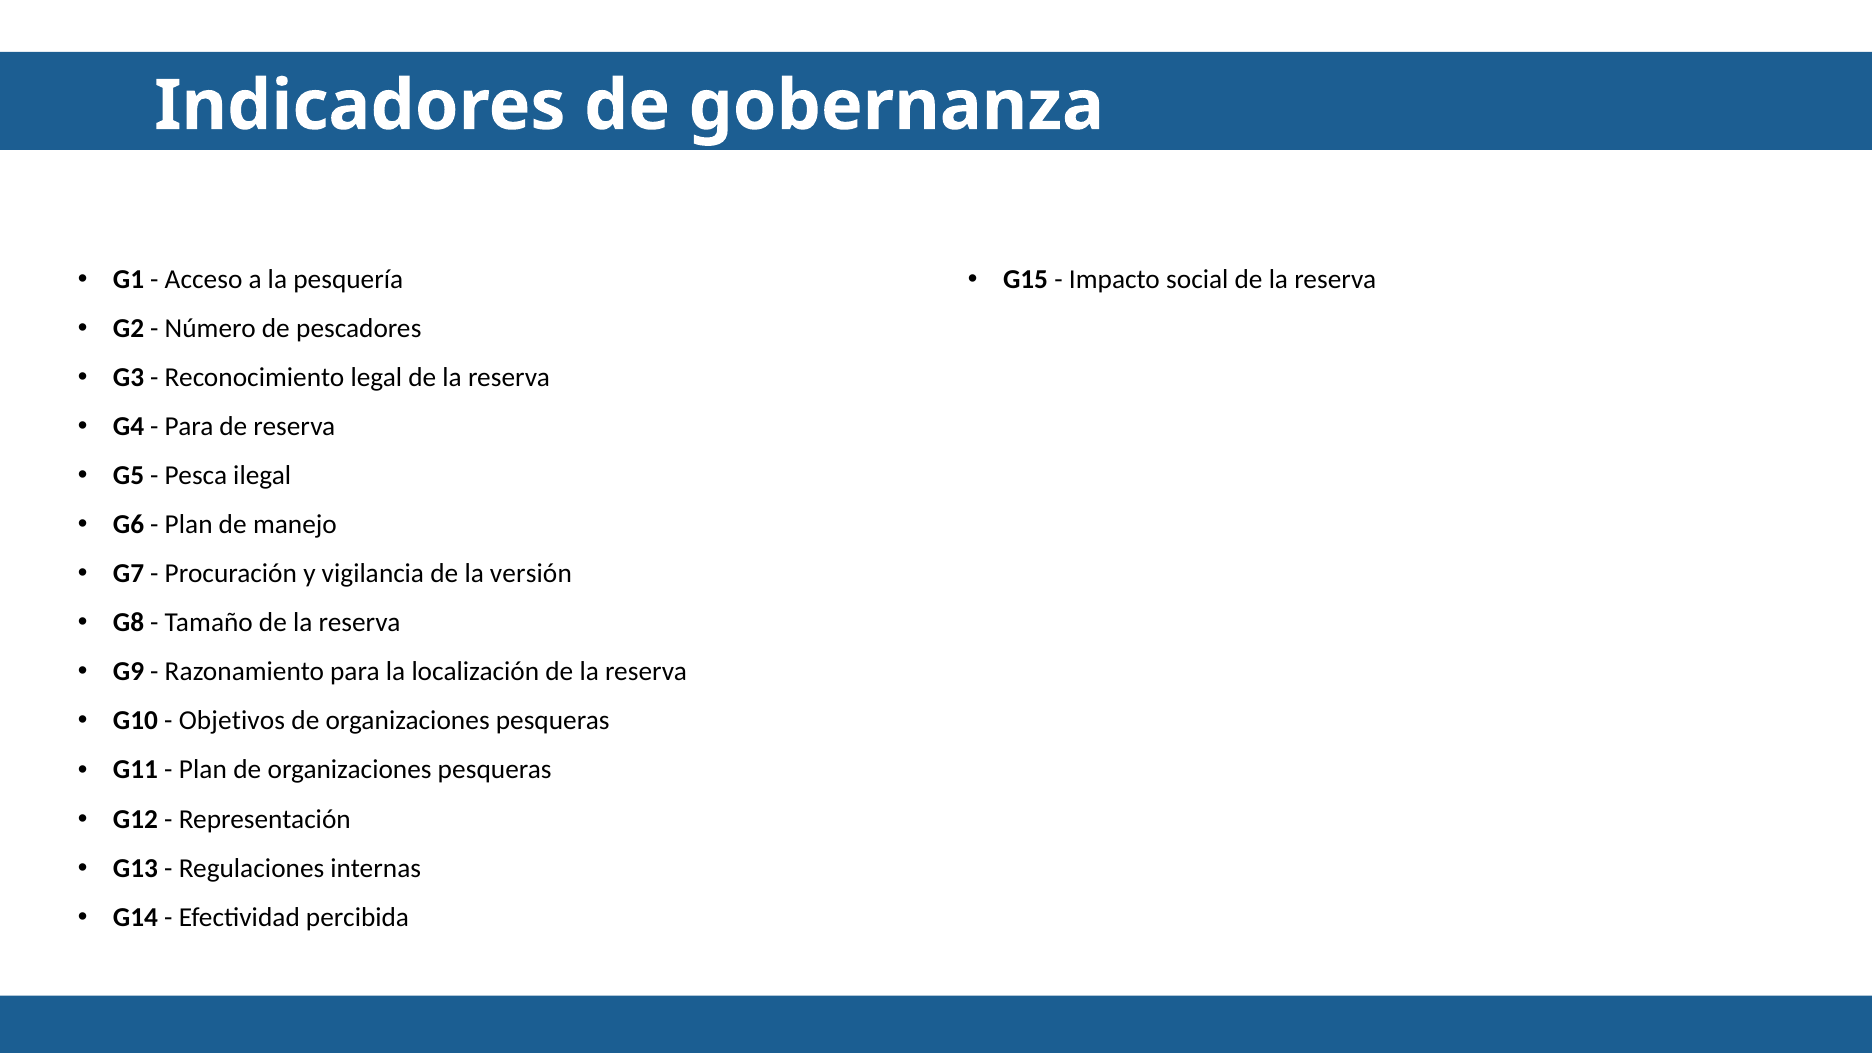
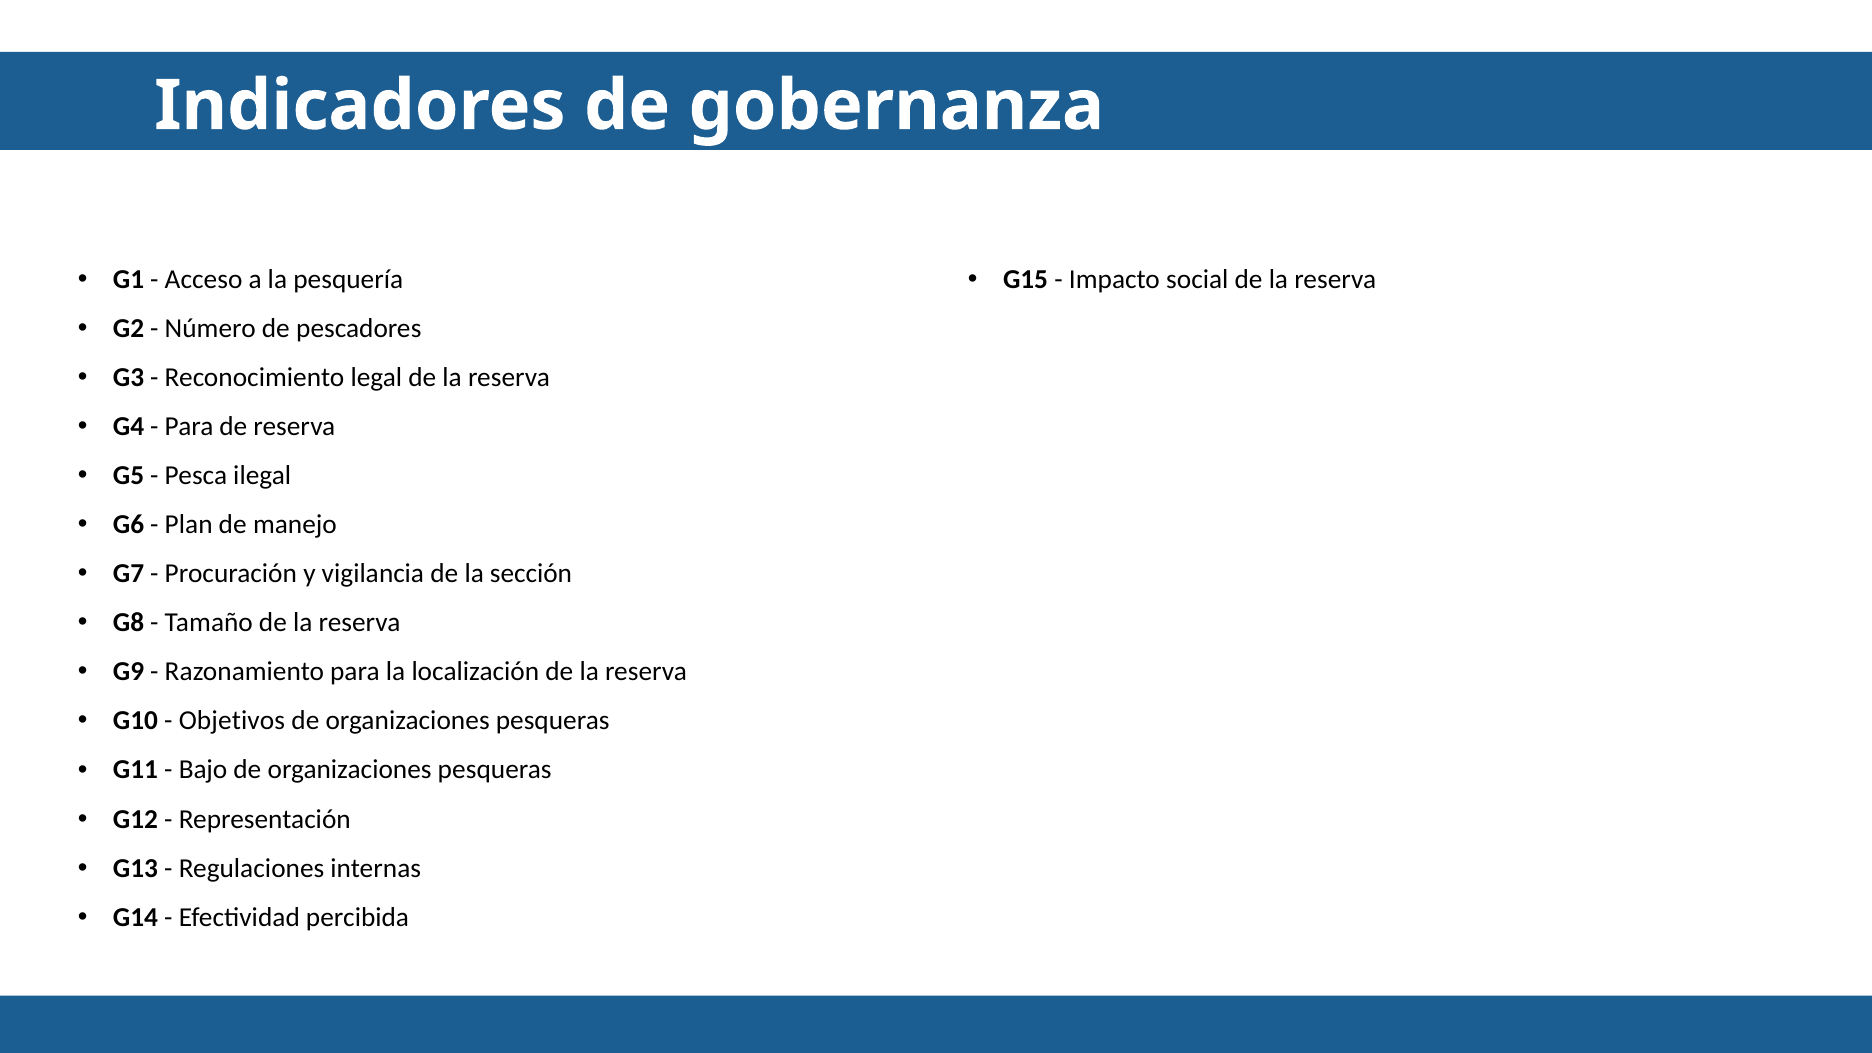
versión: versión -> sección (531, 574)
Plan: Plan -> Bajo (203, 770)
